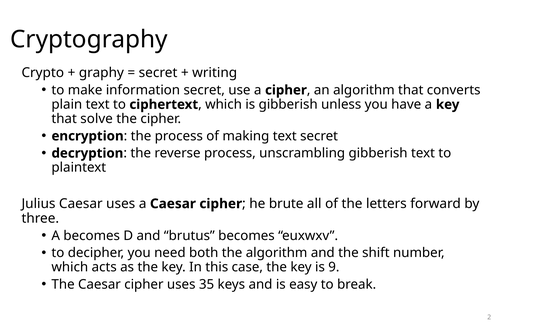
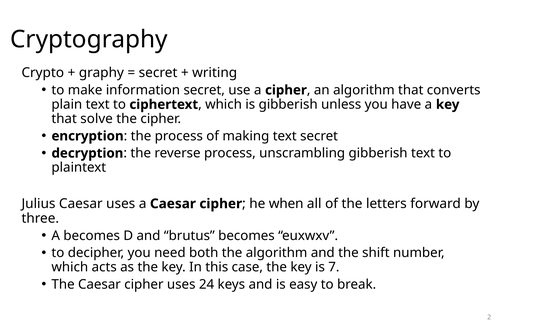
brute: brute -> when (286, 204)
9: 9 -> 7 (334, 267)
35: 35 -> 24 (207, 284)
